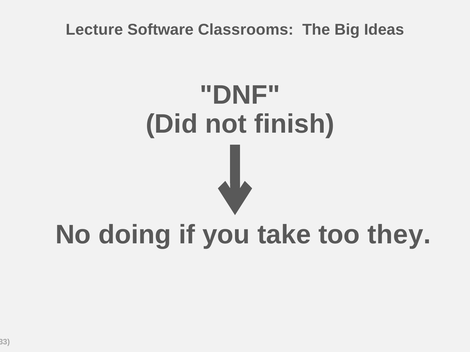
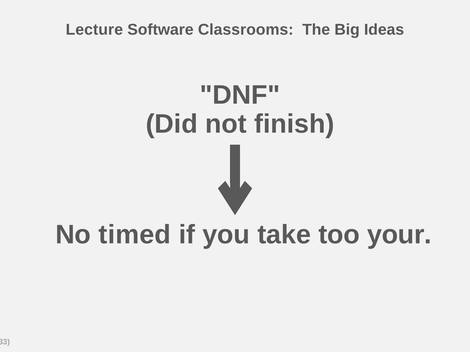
doing: doing -> timed (135, 235)
they: they -> your (399, 235)
